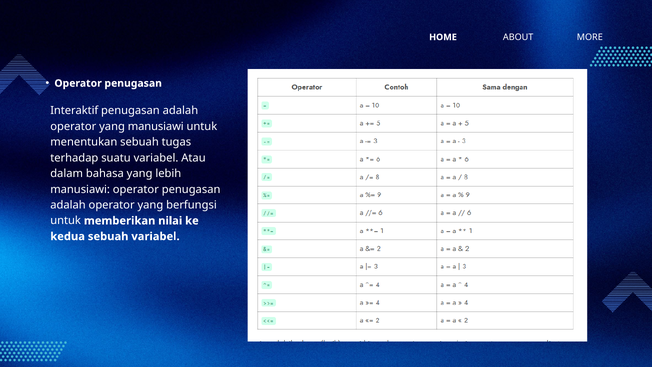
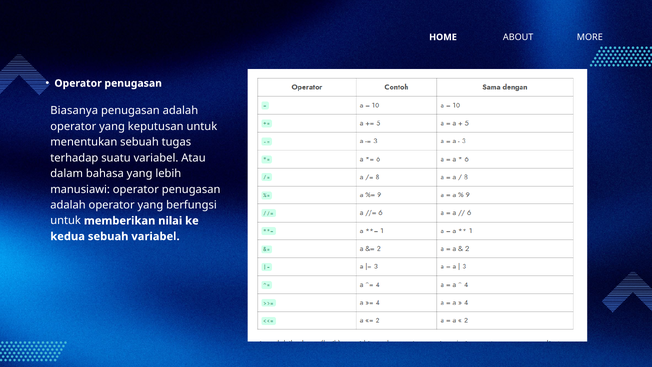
Interaktif: Interaktif -> Biasanya (74, 111)
yang manusiawi: manusiawi -> keputusan (156, 126)
